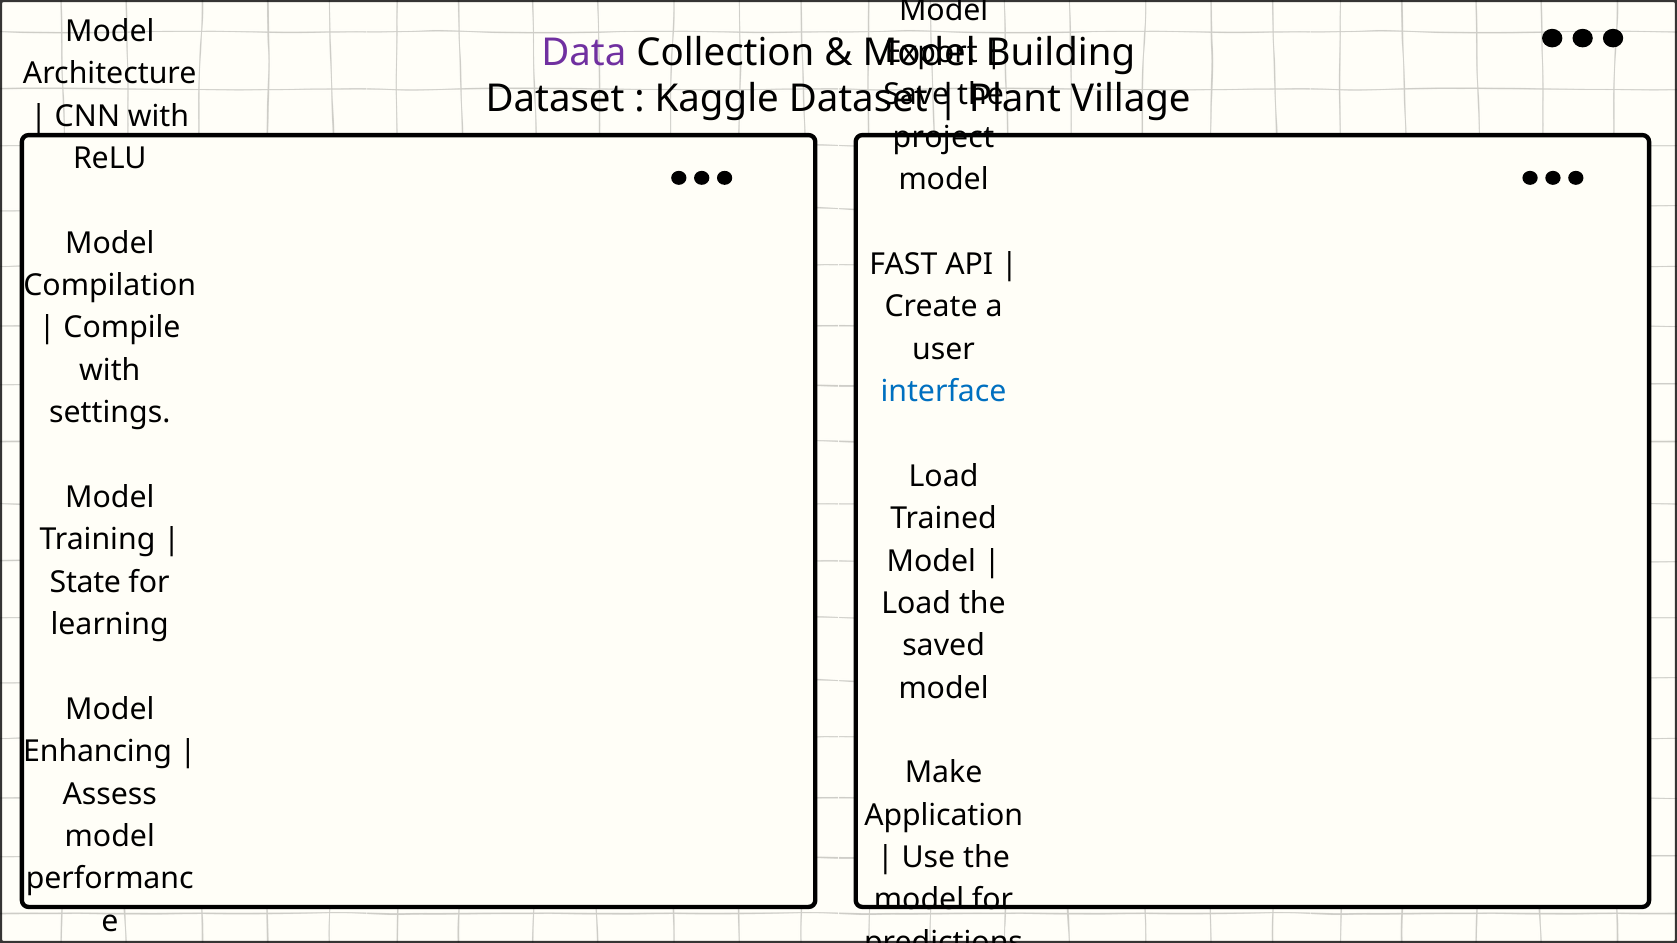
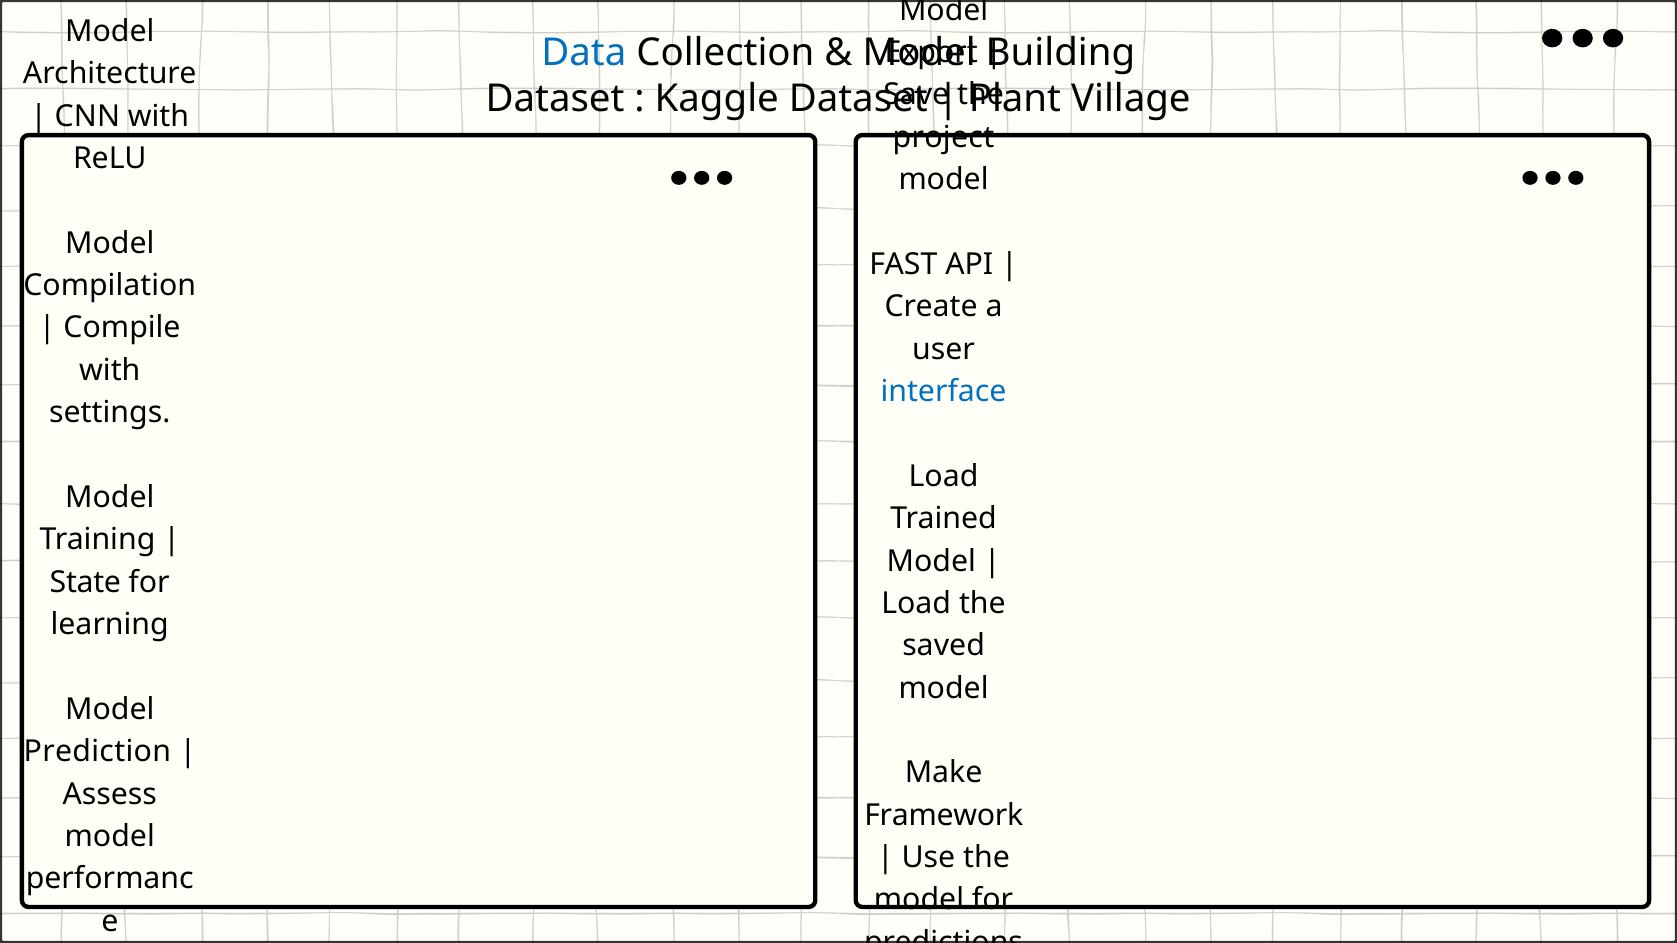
Data colour: purple -> blue (584, 53)
Enhancing: Enhancing -> Prediction (97, 752)
Application: Application -> Framework (944, 816)
